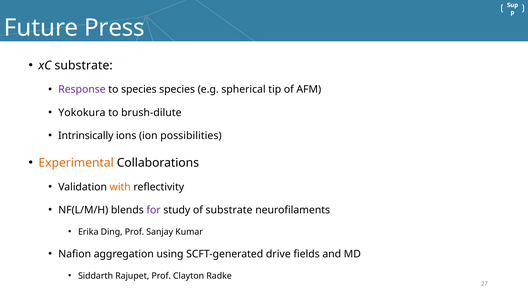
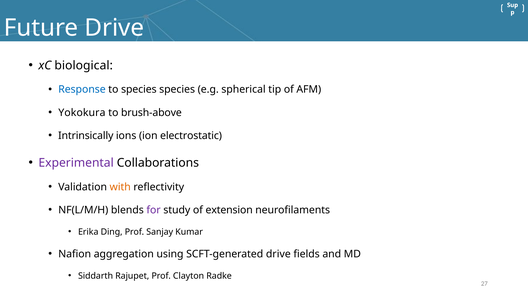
Future Press: Press -> Drive (114, 28)
xC substrate: substrate -> biological (84, 66)
Response colour: purple -> blue (82, 90)
brush-dilute: brush-dilute -> brush-above (151, 113)
possibilities: possibilities -> electrostatic (191, 136)
Experimental colour: orange -> purple (76, 163)
of substrate: substrate -> extension (229, 210)
